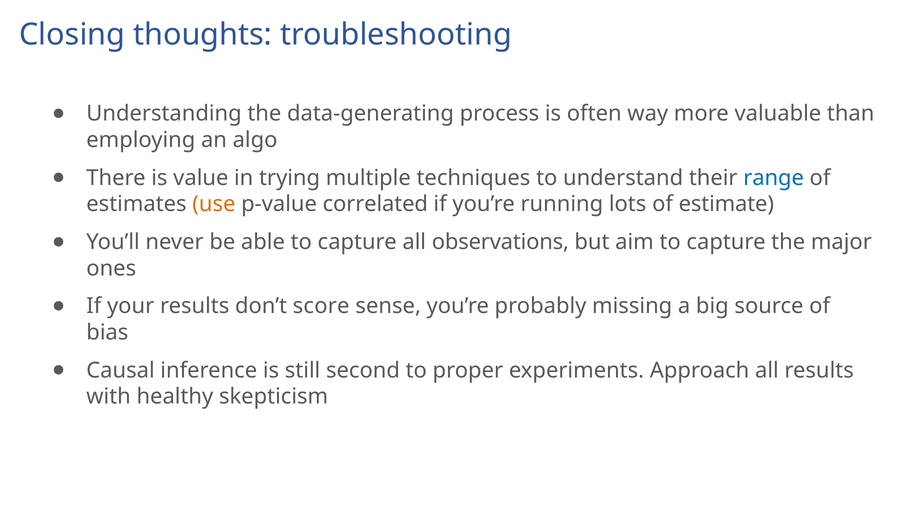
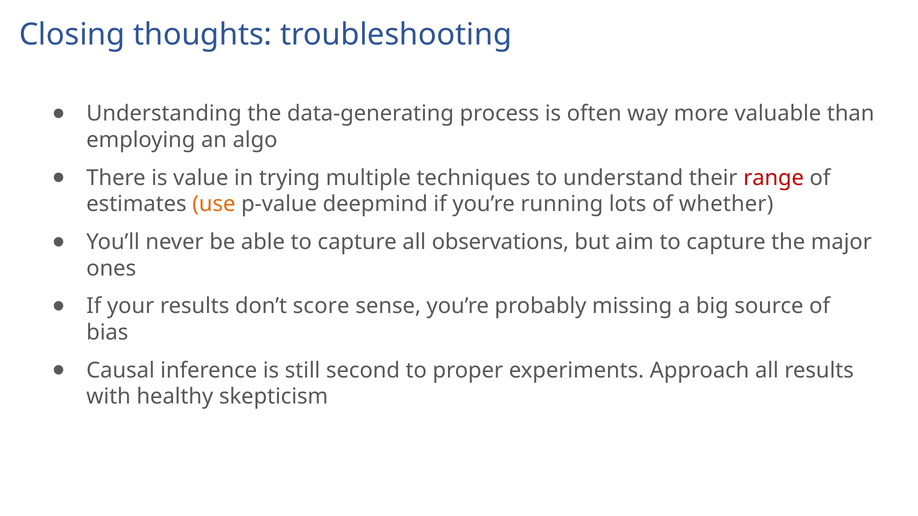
range colour: blue -> red (774, 178)
correlated: correlated -> deepmind (375, 204)
estimate: estimate -> whether (726, 204)
